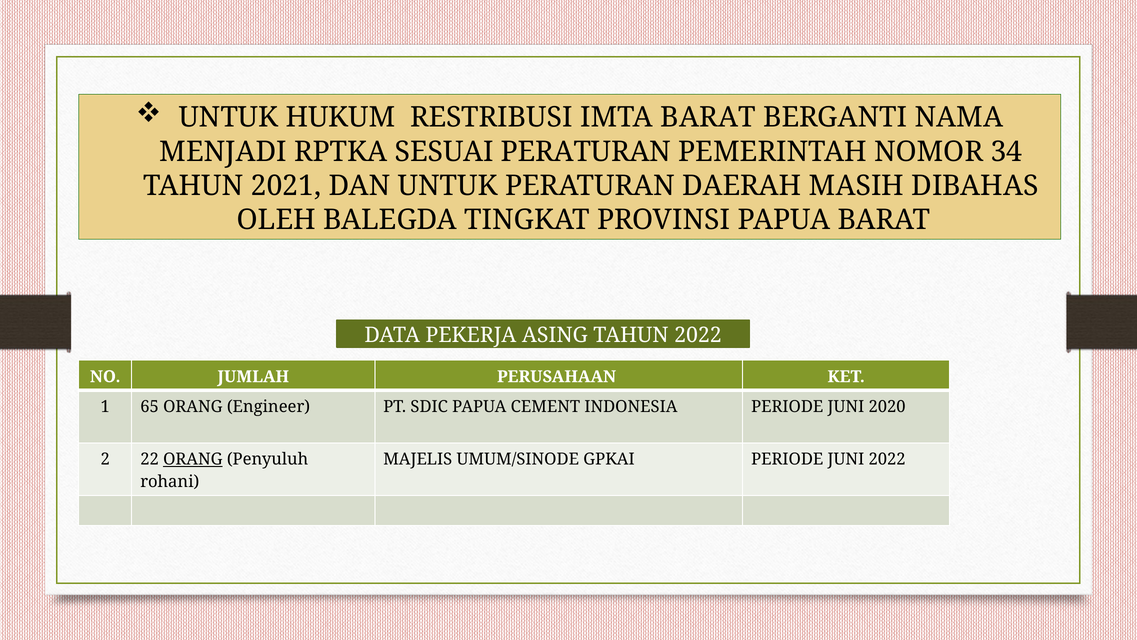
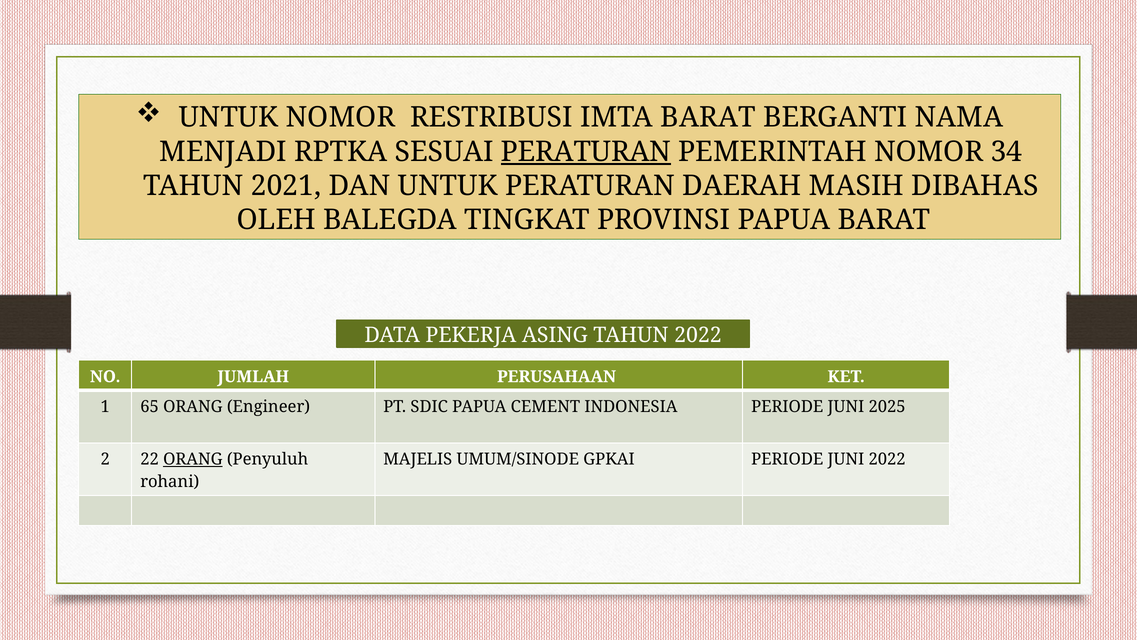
UNTUK HUKUM: HUKUM -> NOMOR (340, 117)
PERATURAN underline: none -> present (586, 152)
2020: 2020 -> 2025 (887, 406)
